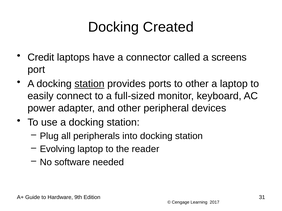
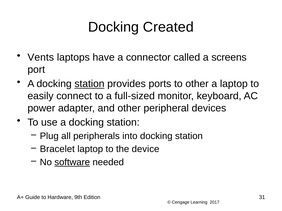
Credit: Credit -> Vents (41, 58)
Evolving: Evolving -> Bracelet (57, 149)
reader: reader -> device (146, 149)
software underline: none -> present (72, 163)
